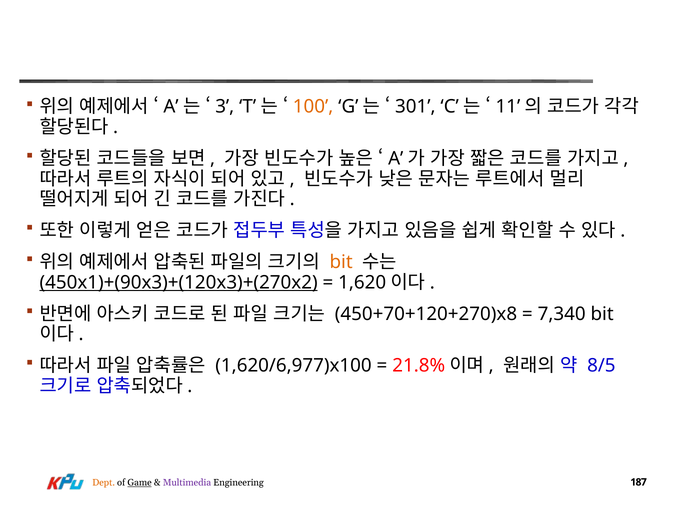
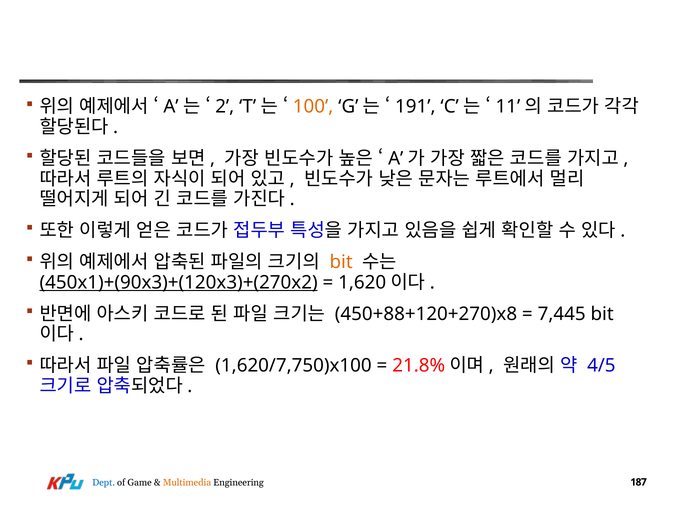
3: 3 -> 2 (225, 107)
301: 301 -> 191 (415, 107)
450+70+120+270)x8: 450+70+120+270)x8 -> 450+88+120+270)x8 (426, 314)
7,340: 7,340 -> 7,445 (562, 314)
1,620/6,977)x100: 1,620/6,977)x100 -> 1,620/7,750)x100 (294, 366)
8/5: 8/5 -> 4/5 (601, 366)
Dept colour: orange -> blue (104, 483)
Game underline: present -> none (140, 483)
Multimedia colour: purple -> orange (187, 483)
